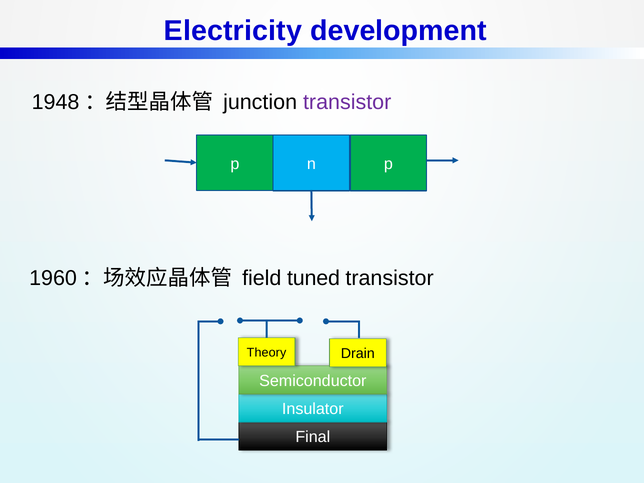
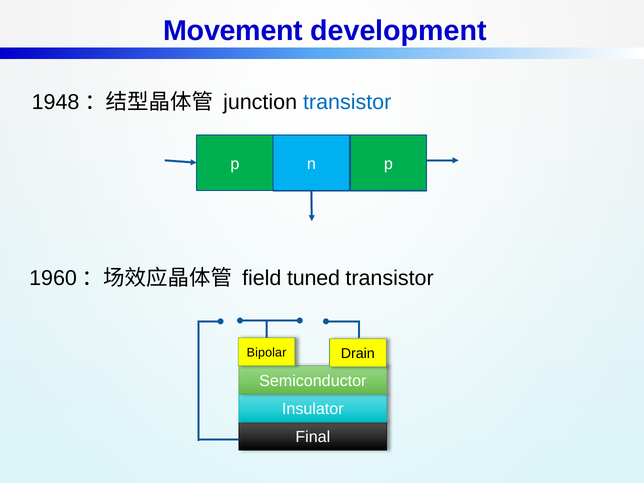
Electricity: Electricity -> Movement (233, 31)
transistor colour: purple -> blue (347, 102)
Theory: Theory -> Bipolar (267, 353)
